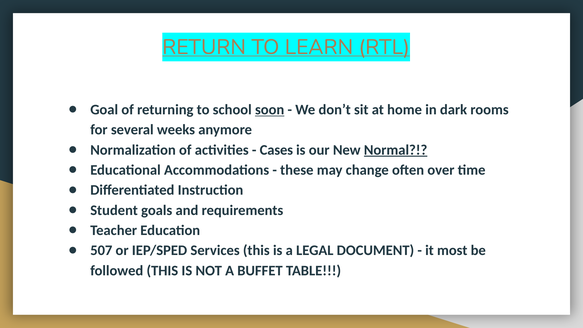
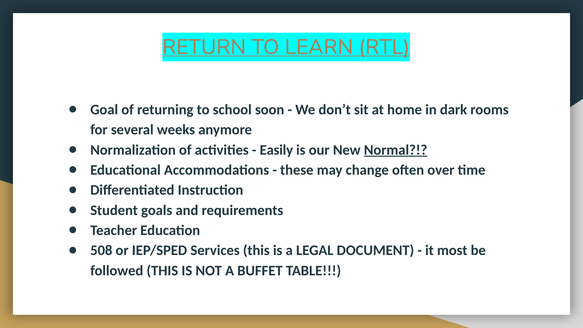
soon underline: present -> none (270, 110)
Cases: Cases -> Easily (276, 150)
507: 507 -> 508 (101, 250)
